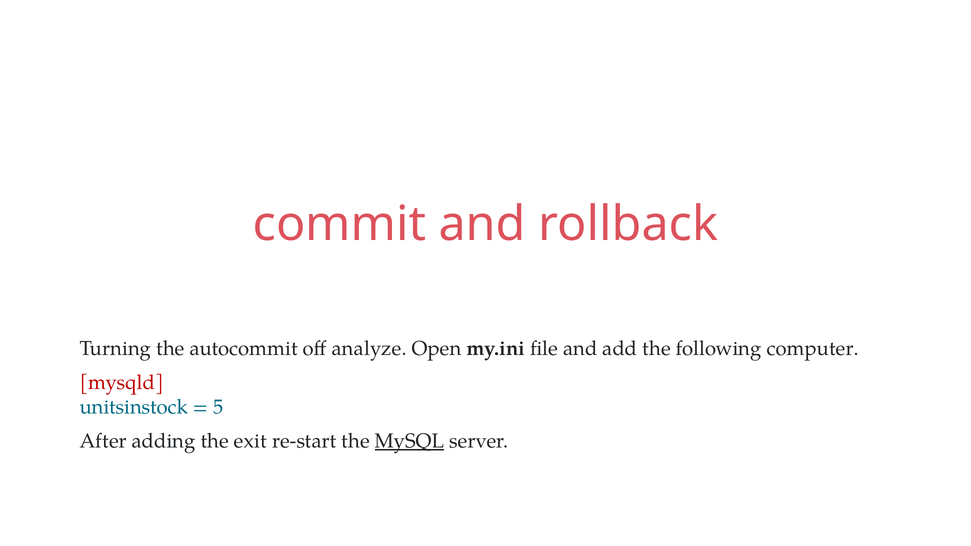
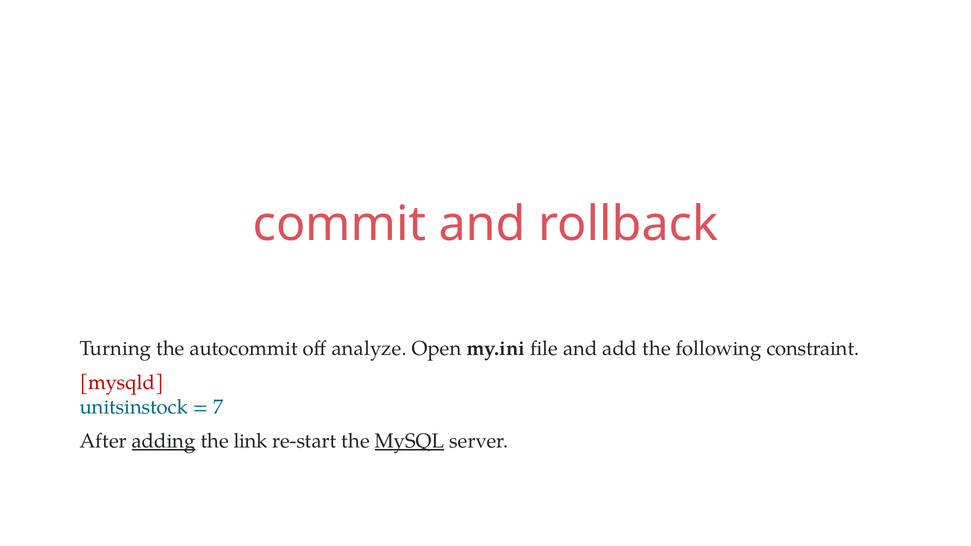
computer: computer -> constraint (813, 349)
5: 5 -> 7 (218, 407)
adding underline: none -> present (164, 441)
exit: exit -> link (251, 441)
